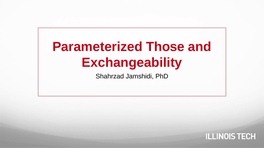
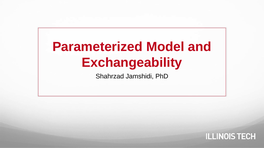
Those: Those -> Model (165, 47)
